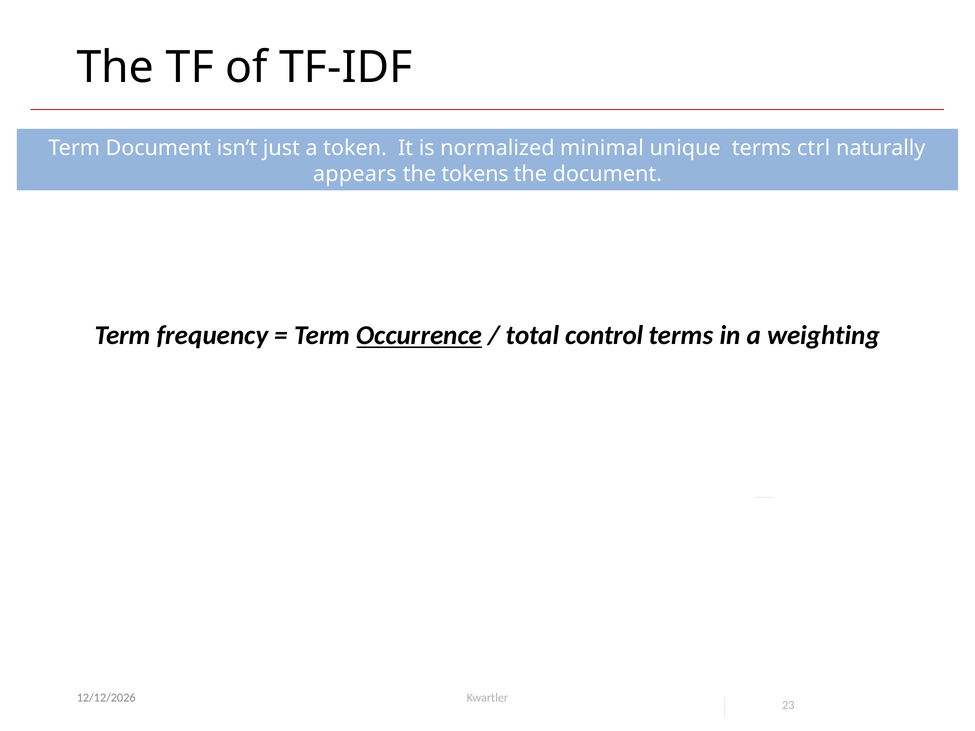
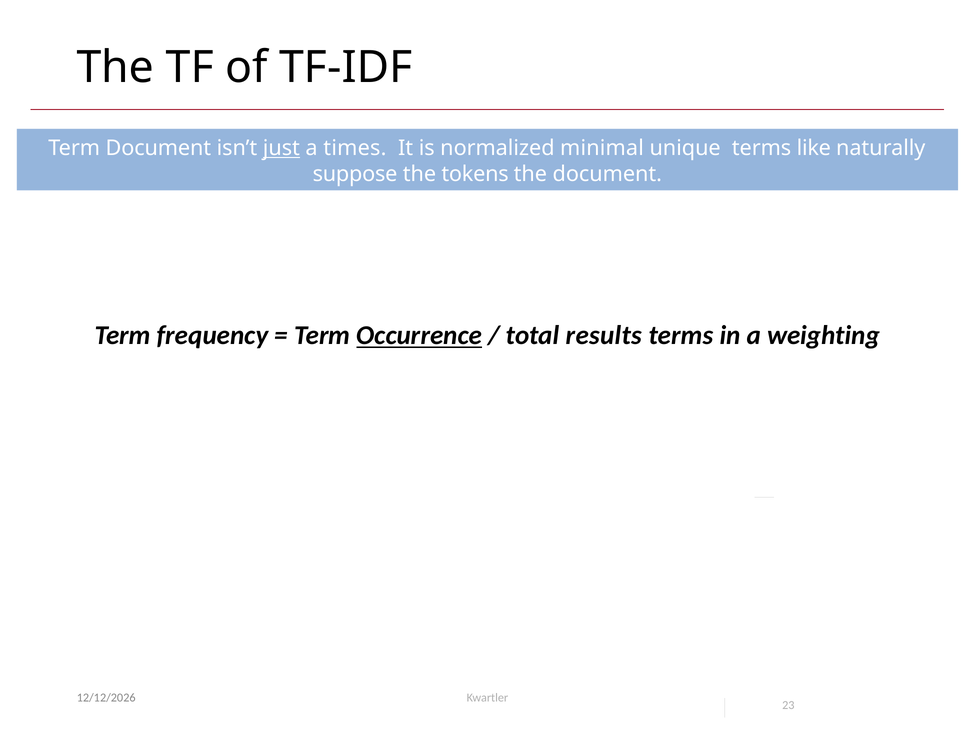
just underline: none -> present (281, 148)
token: token -> times (355, 148)
ctrl: ctrl -> like (814, 148)
appears: appears -> suppose (355, 174)
control: control -> results (604, 336)
